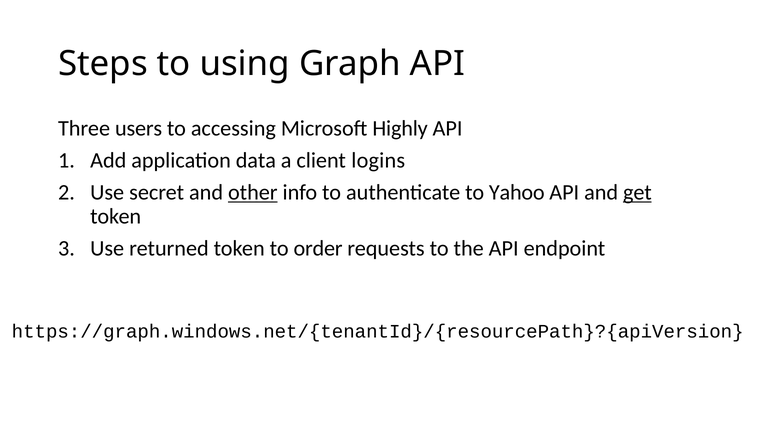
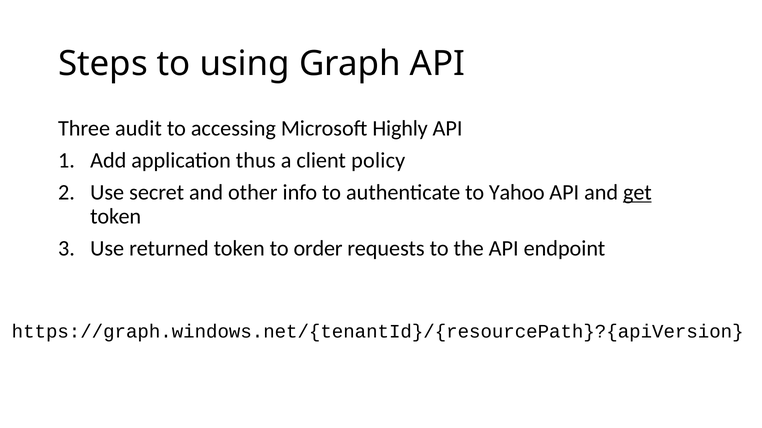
users: users -> audit (138, 129)
data: data -> thus (256, 161)
logins: logins -> policy (378, 161)
other underline: present -> none (253, 193)
